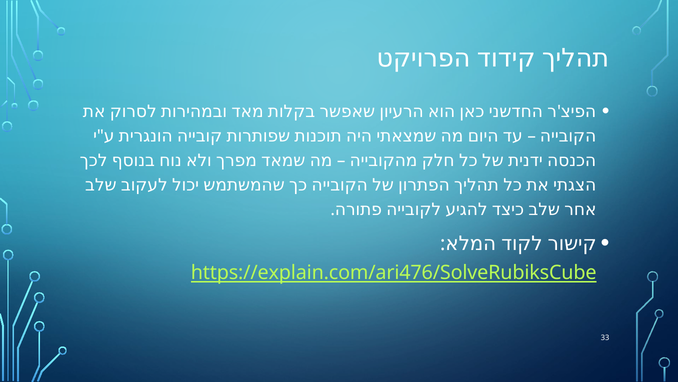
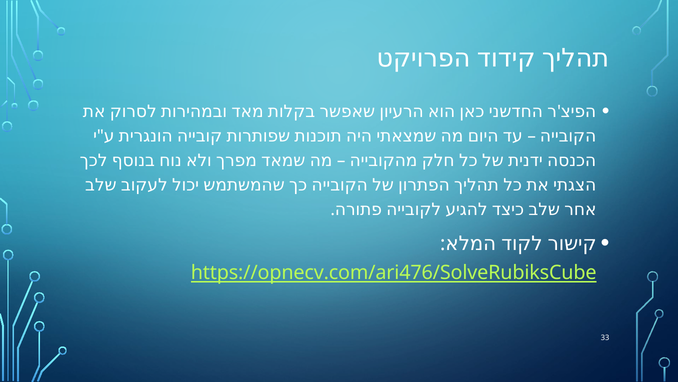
https://explain.com/ari476/SolveRubiksCube: https://explain.com/ari476/SolveRubiksCube -> https://opnecv.com/ari476/SolveRubiksCube (394, 272)
